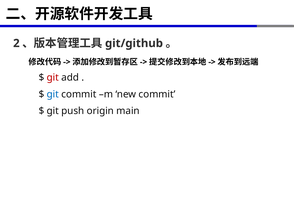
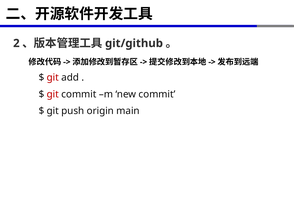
git colour: blue -> red (53, 94)
